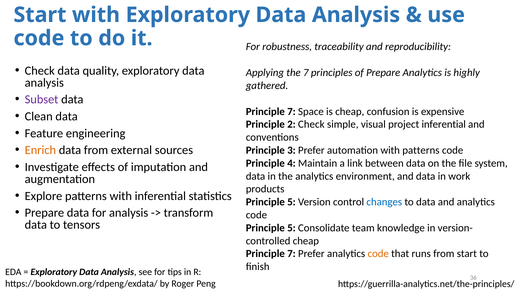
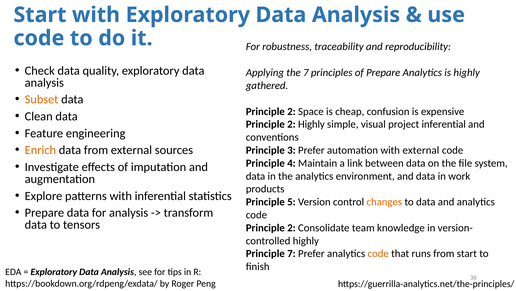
Subset colour: purple -> orange (42, 99)
7: 7 -> 2 (291, 111)
2 Check: Check -> Highly (311, 124)
with patterns: patterns -> external (421, 150)
changes colour: blue -> orange (384, 201)
5: 5 -> 2 (291, 227)
cheap: cheap -> highly (306, 240)
